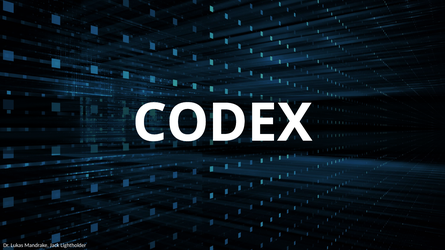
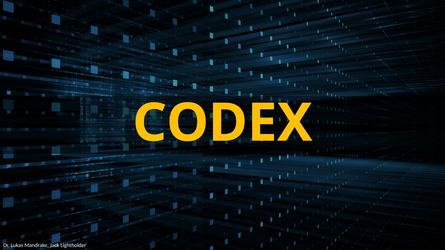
CODEX colour: white -> yellow (223, 123)
